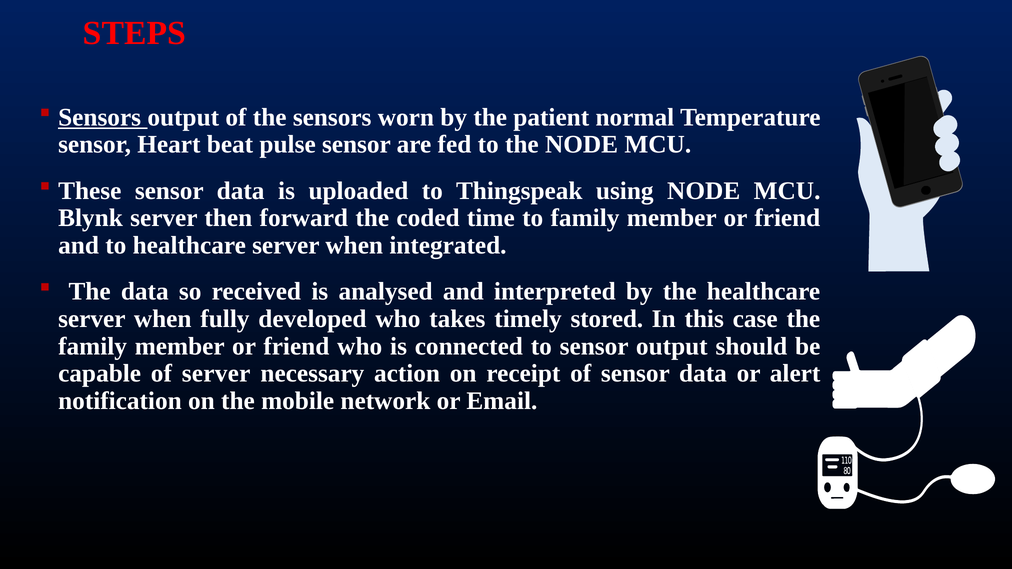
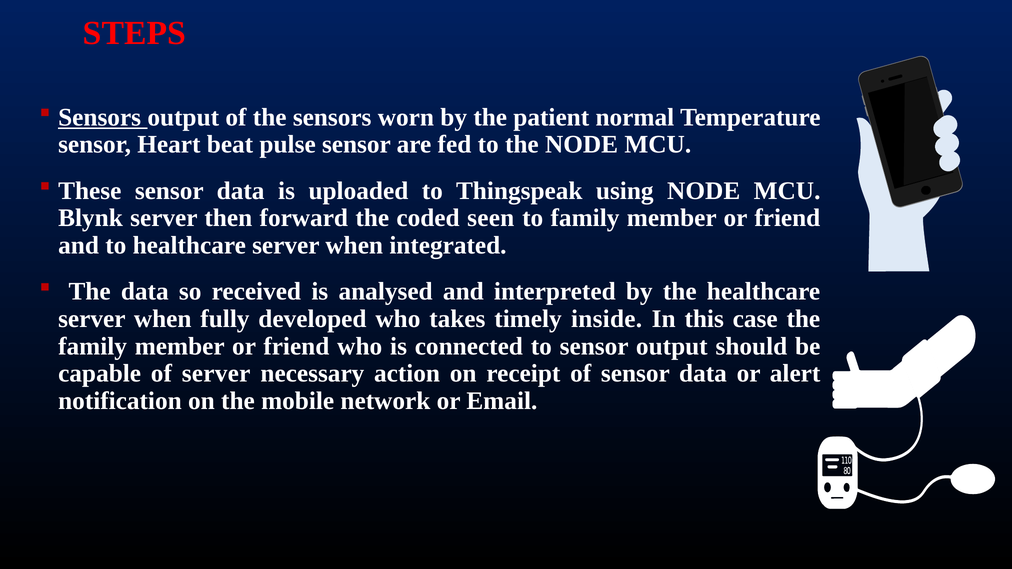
time: time -> seen (491, 218)
stored: stored -> inside (607, 319)
